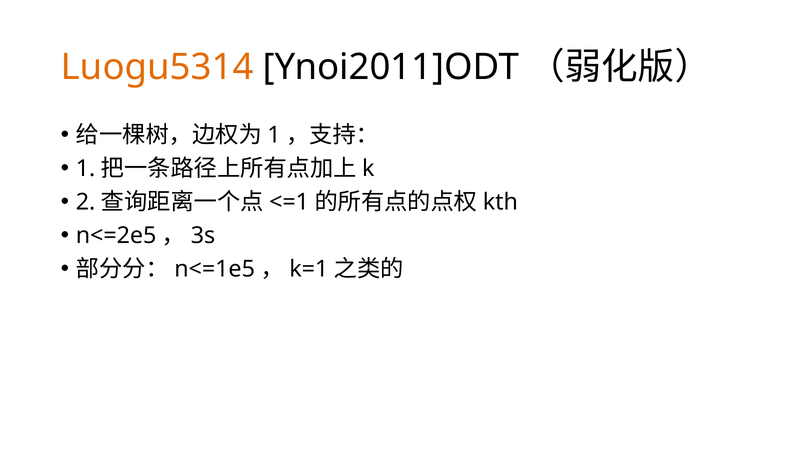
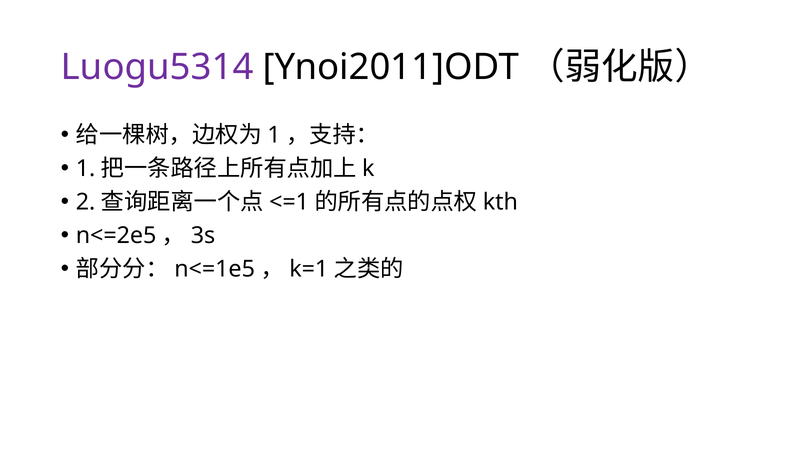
Luogu5314 colour: orange -> purple (157, 67)
